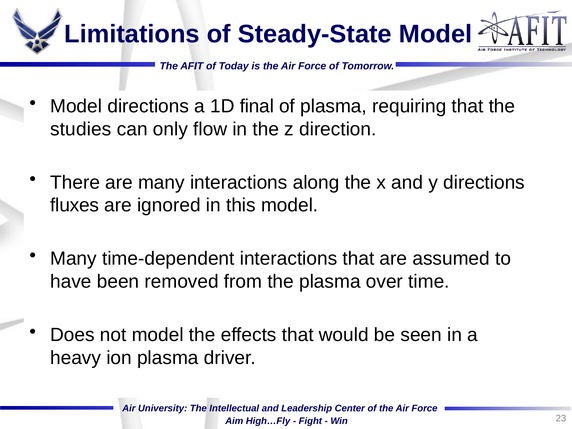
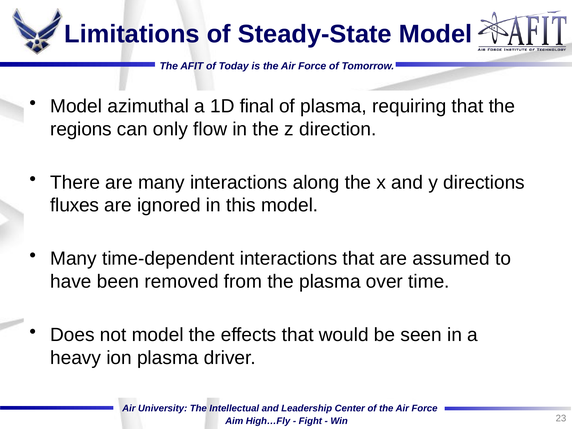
Model directions: directions -> azimuthal (148, 106)
studies: studies -> regions (81, 129)
